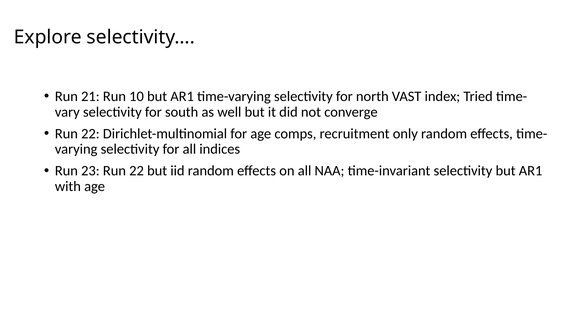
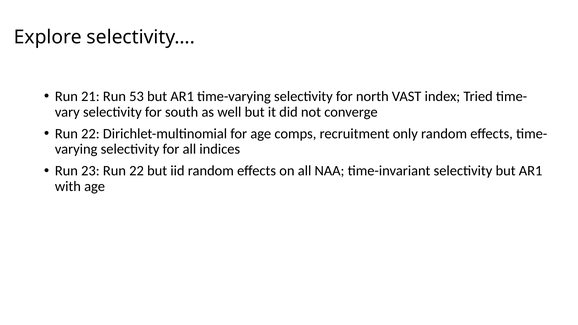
10: 10 -> 53 (137, 96)
